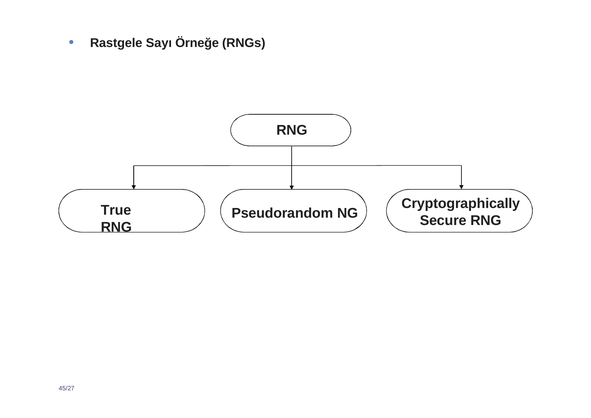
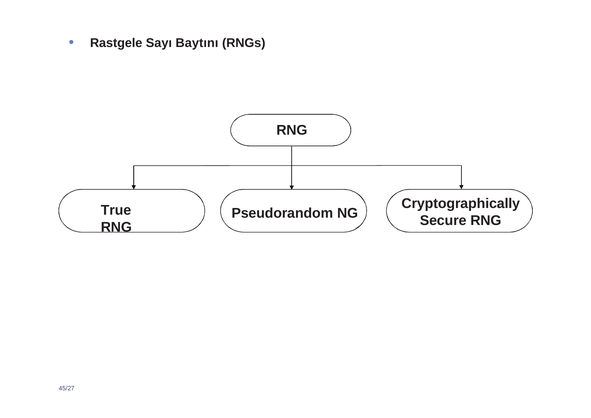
Örneğe: Örneğe -> Baytını (197, 43)
